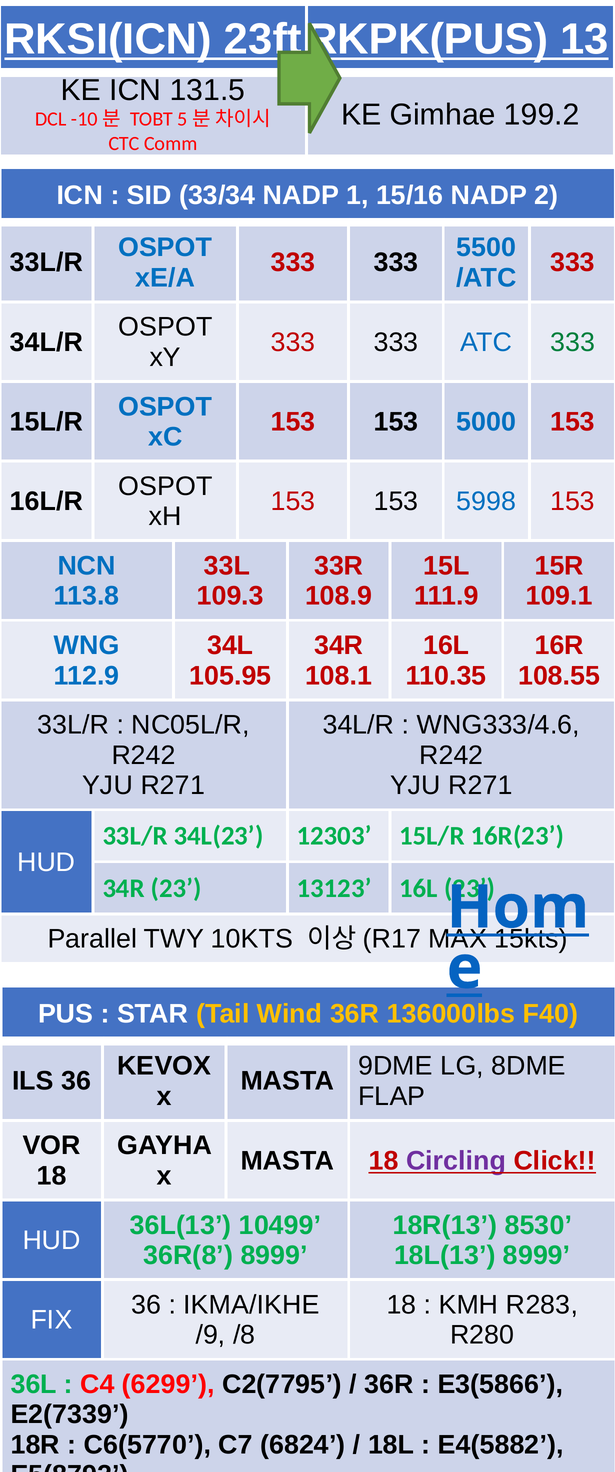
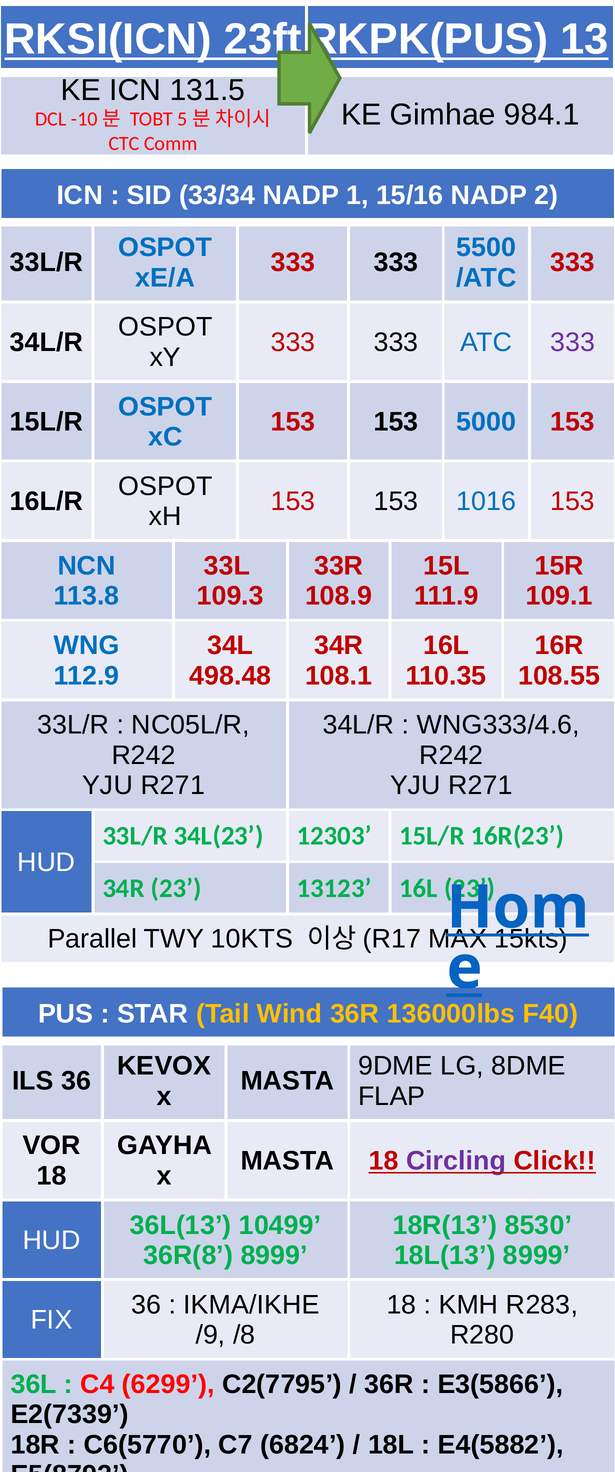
199.2: 199.2 -> 984.1 (542, 115)
333 colour: green -> purple (573, 342)
5998: 5998 -> 1016 (486, 501)
105.95: 105.95 -> 498.48 (230, 675)
